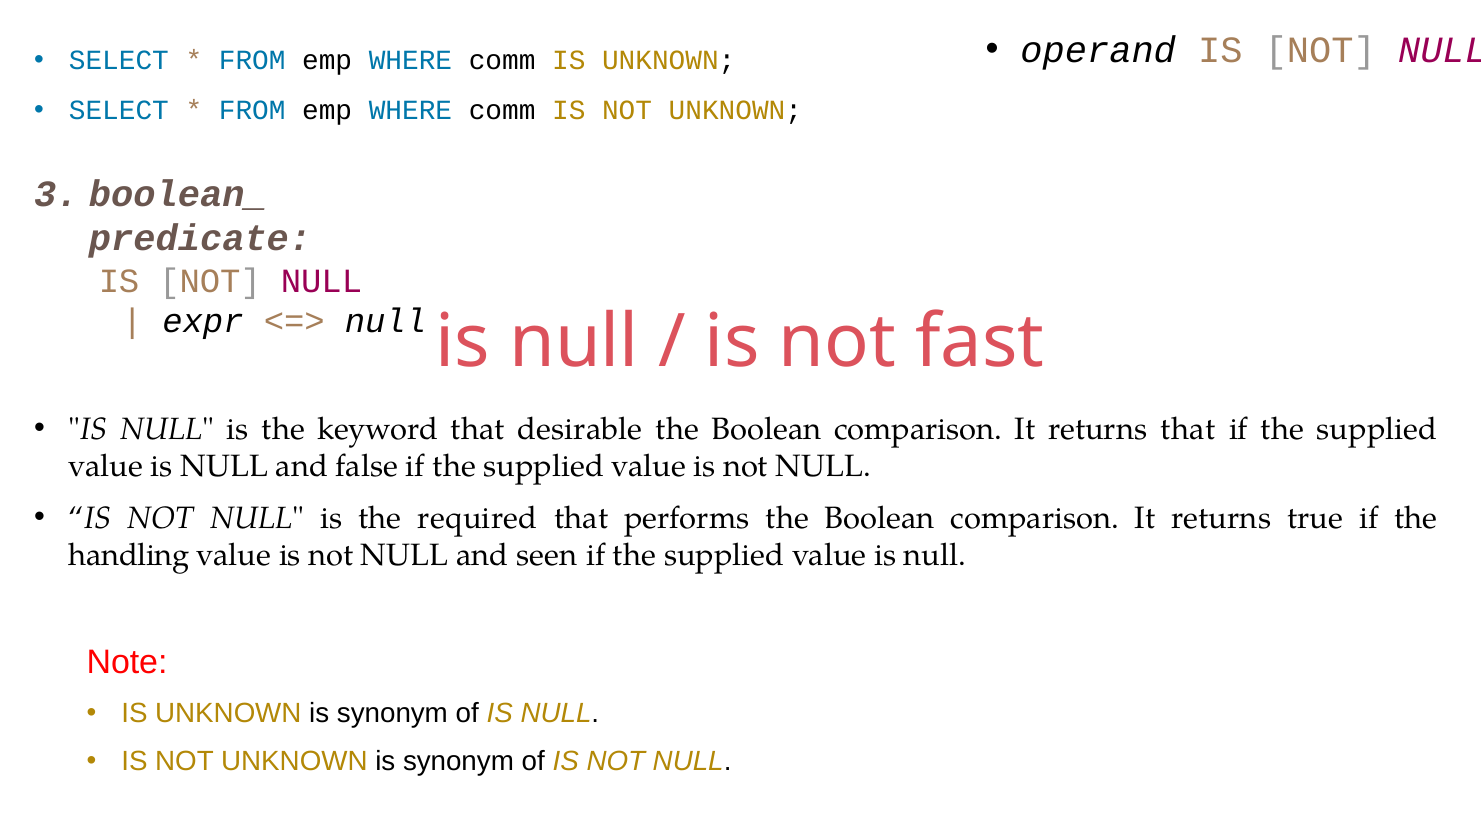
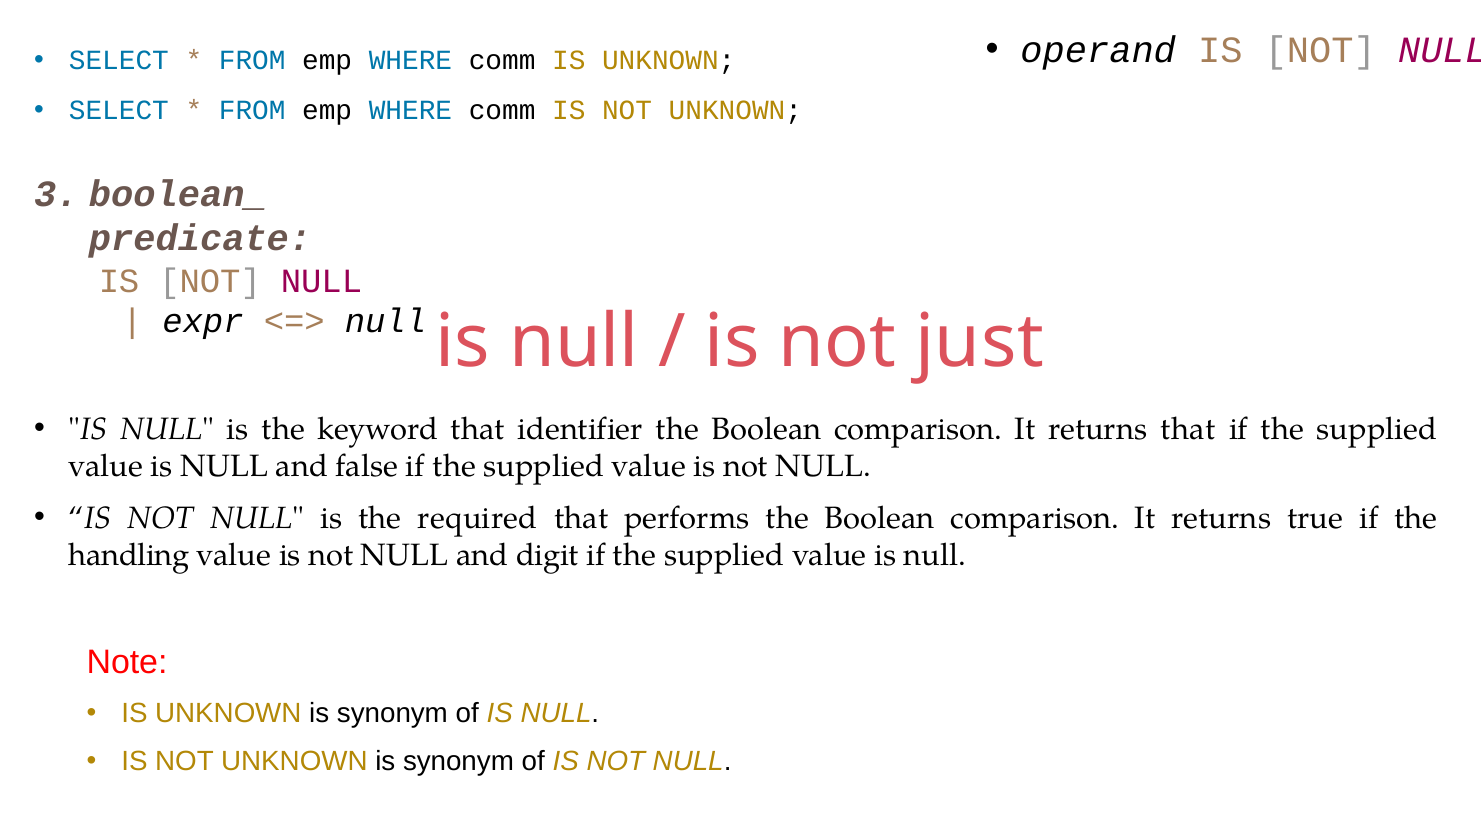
fast: fast -> just (980, 342)
desirable: desirable -> identifier (580, 429)
seen: seen -> digit (547, 555)
